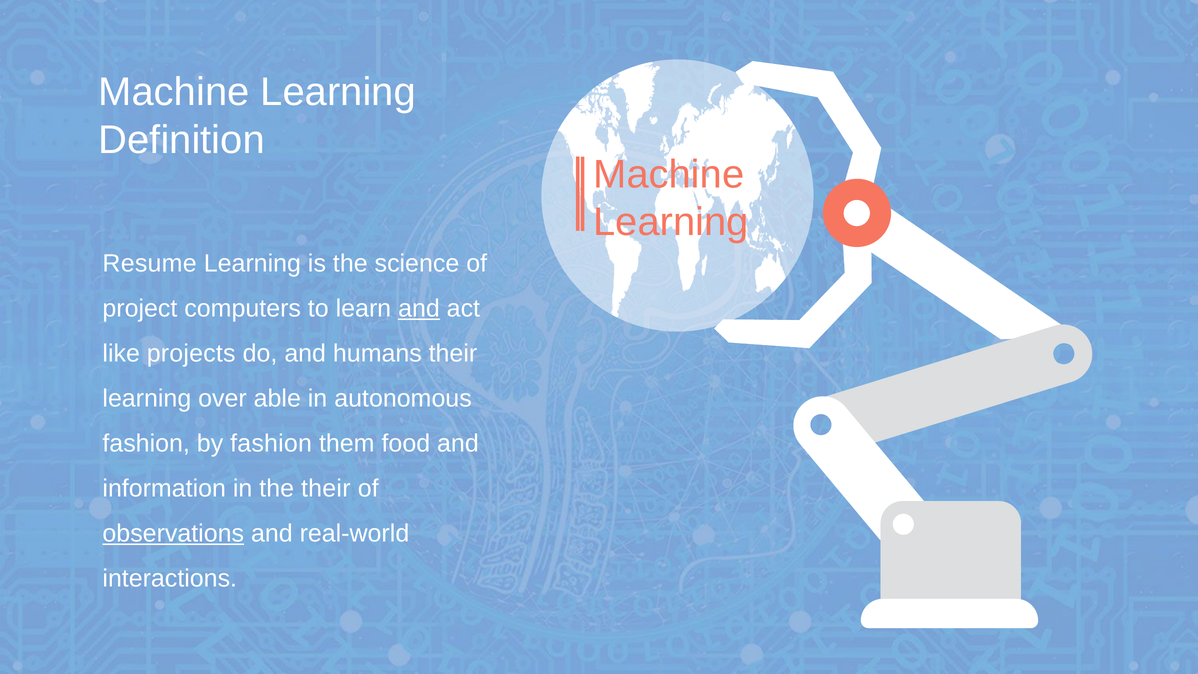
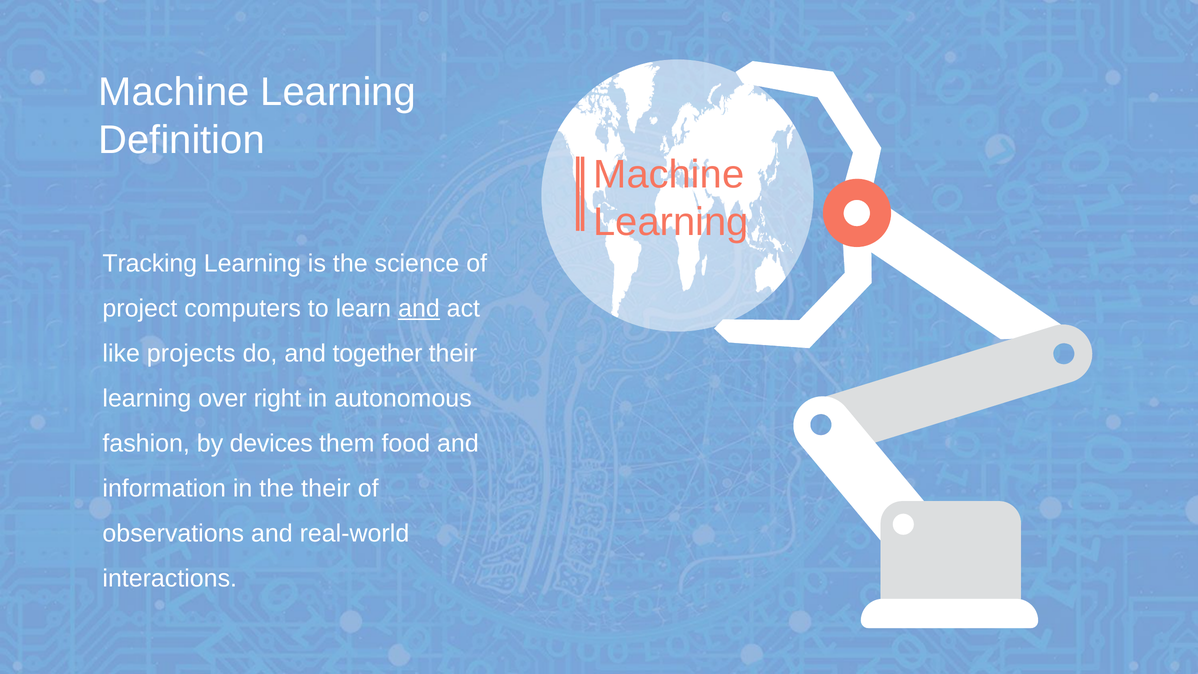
Resume: Resume -> Tracking (150, 264)
humans: humans -> together (378, 354)
able: able -> right (277, 398)
by fashion: fashion -> devices (271, 443)
observations underline: present -> none (173, 533)
